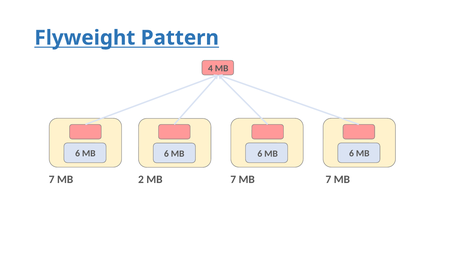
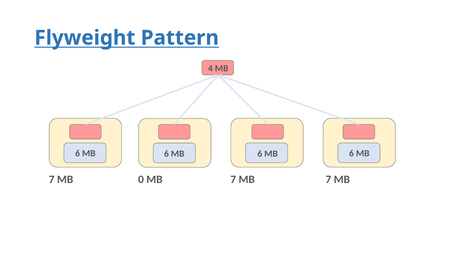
2: 2 -> 0 (141, 180)
